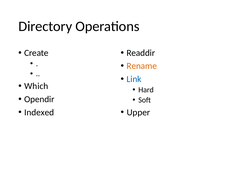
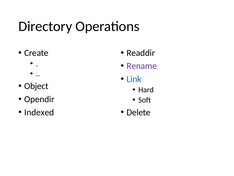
Rename colour: orange -> purple (142, 66)
Which: Which -> Object (36, 86)
Upper: Upper -> Delete (139, 112)
